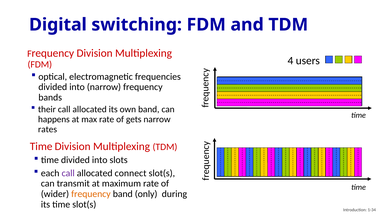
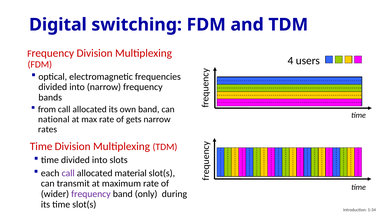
their: their -> from (47, 109)
happens: happens -> national (54, 119)
connect: connect -> material (131, 173)
frequency colour: orange -> purple (91, 194)
